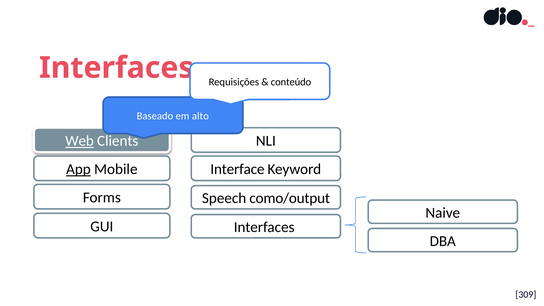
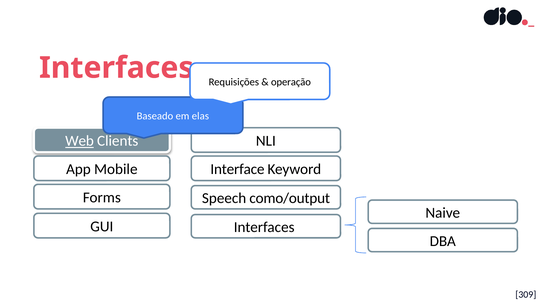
conteúdo: conteúdo -> operação (291, 82)
alto: alto -> elas (200, 116)
App underline: present -> none (78, 169)
